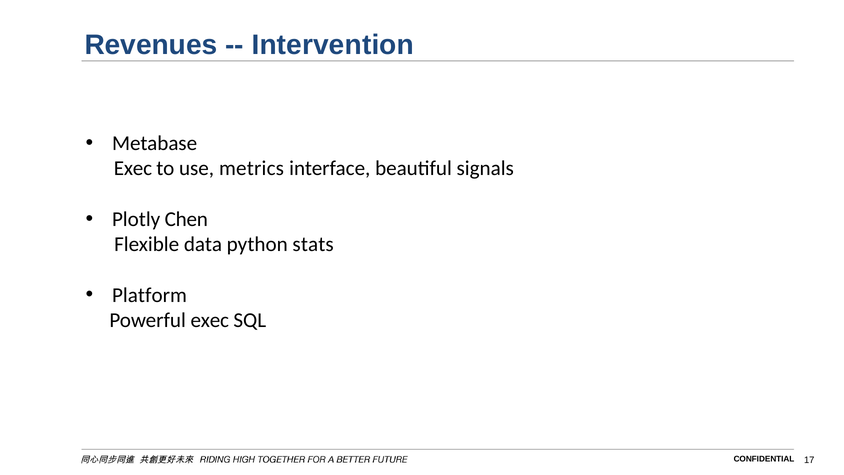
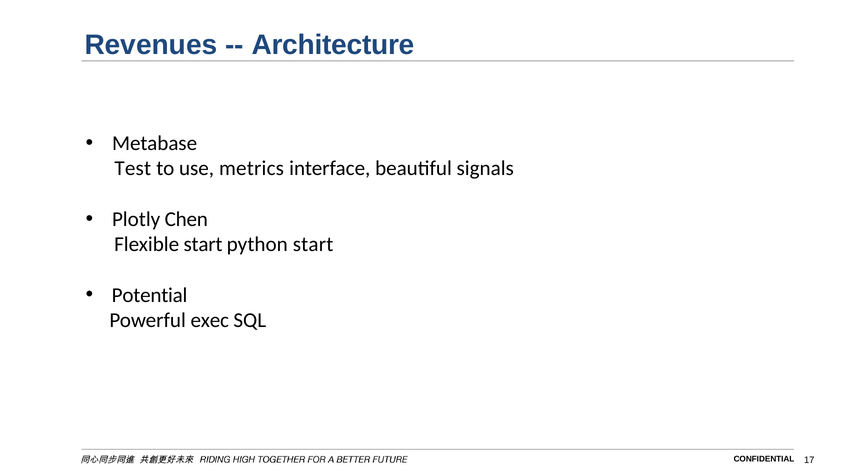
Intervention: Intervention -> Architecture (333, 45)
Exec: Exec -> Test (133, 168)
Flexible data: data -> start (203, 244)
python stats: stats -> start (313, 244)
Platform: Platform -> Potential (150, 295)
